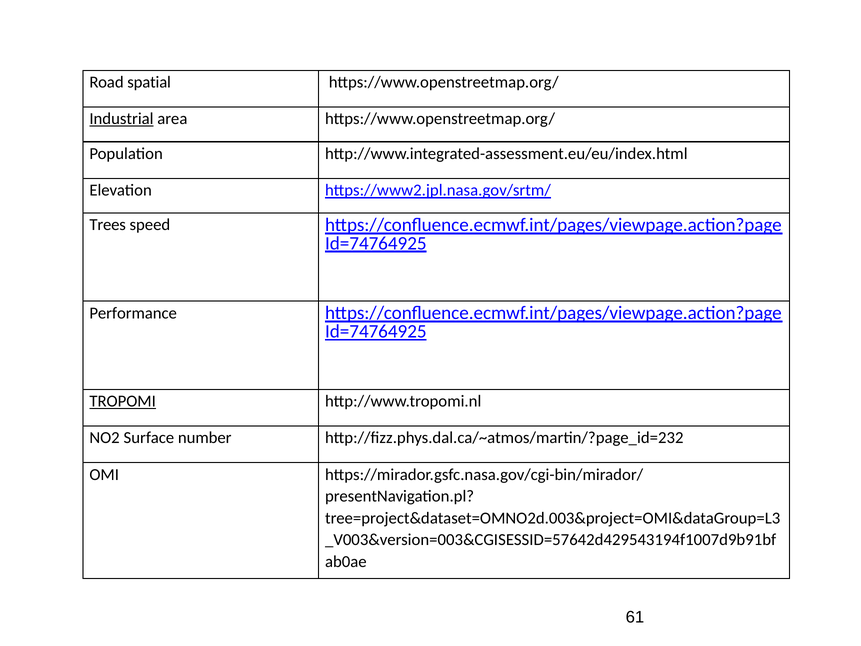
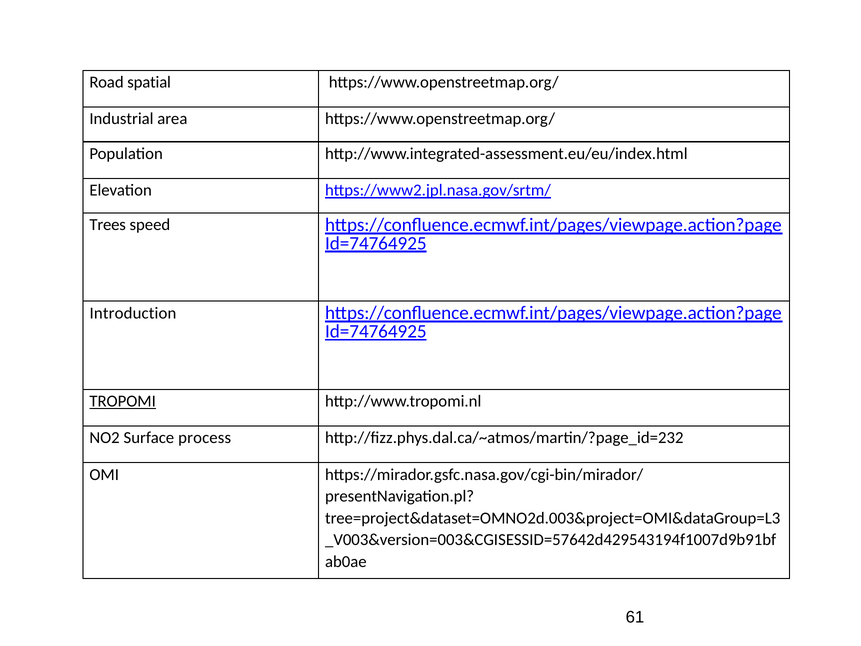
Industrial underline: present -> none (121, 119)
Performance: Performance -> Introduction (133, 313)
number: number -> process (205, 438)
